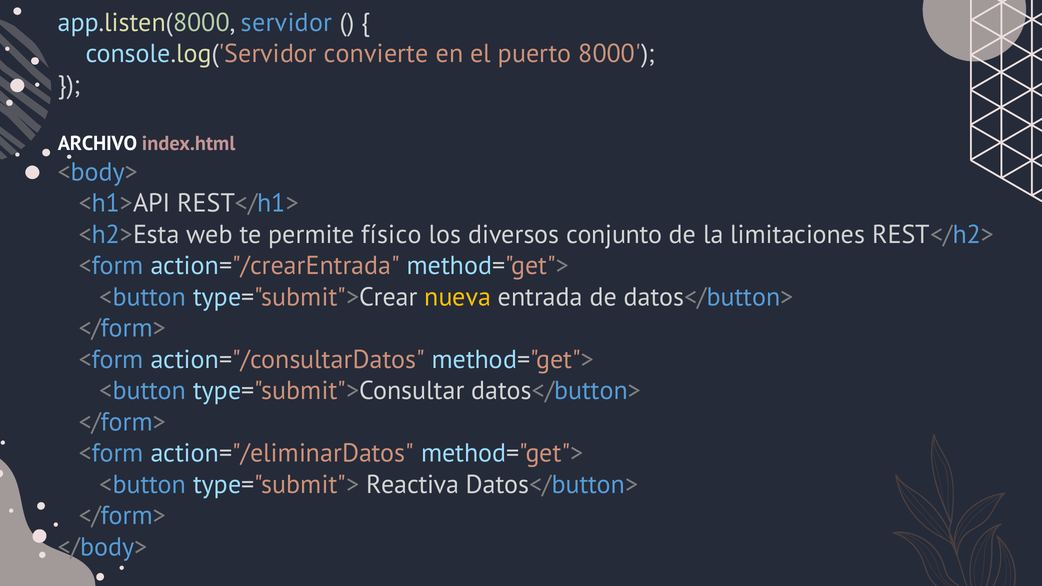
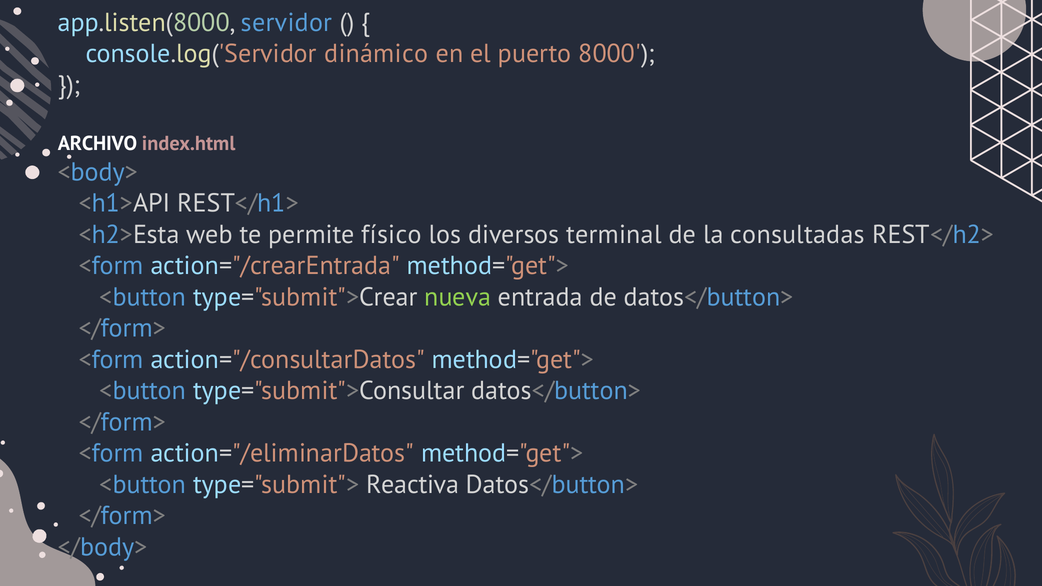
convierte: convierte -> dinámico (376, 54)
conjunto: conjunto -> terminal (614, 234)
limitaciones: limitaciones -> consultadas (798, 234)
nueva colour: yellow -> light green (458, 297)
